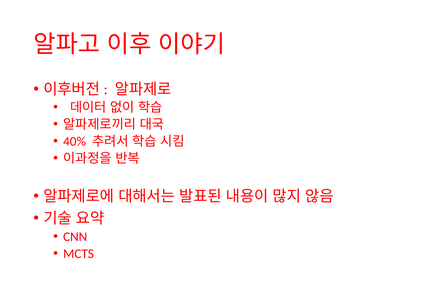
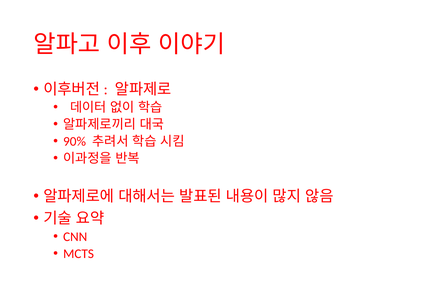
40%: 40% -> 90% (75, 141)
